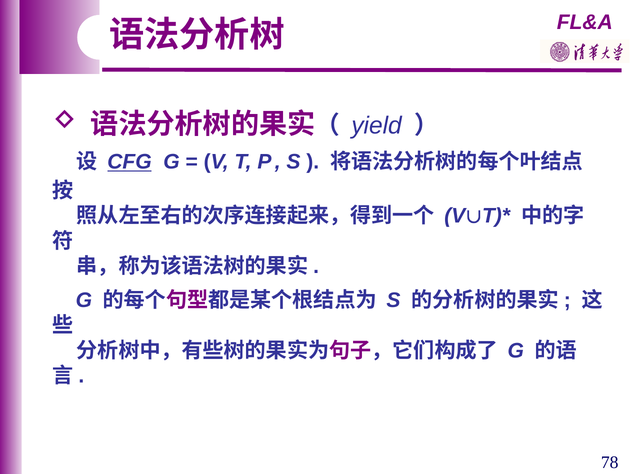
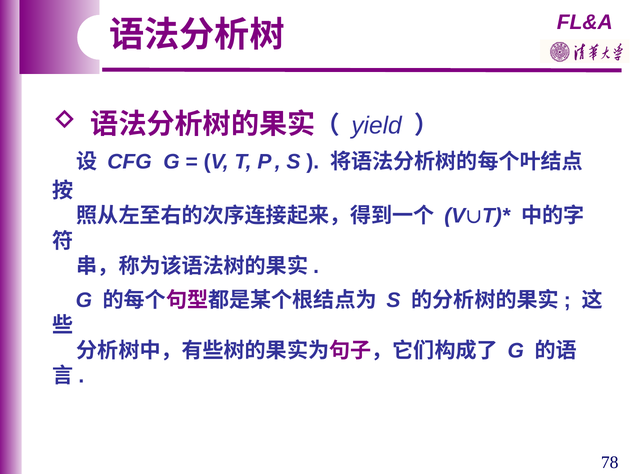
CFG underline: present -> none (129, 162)
